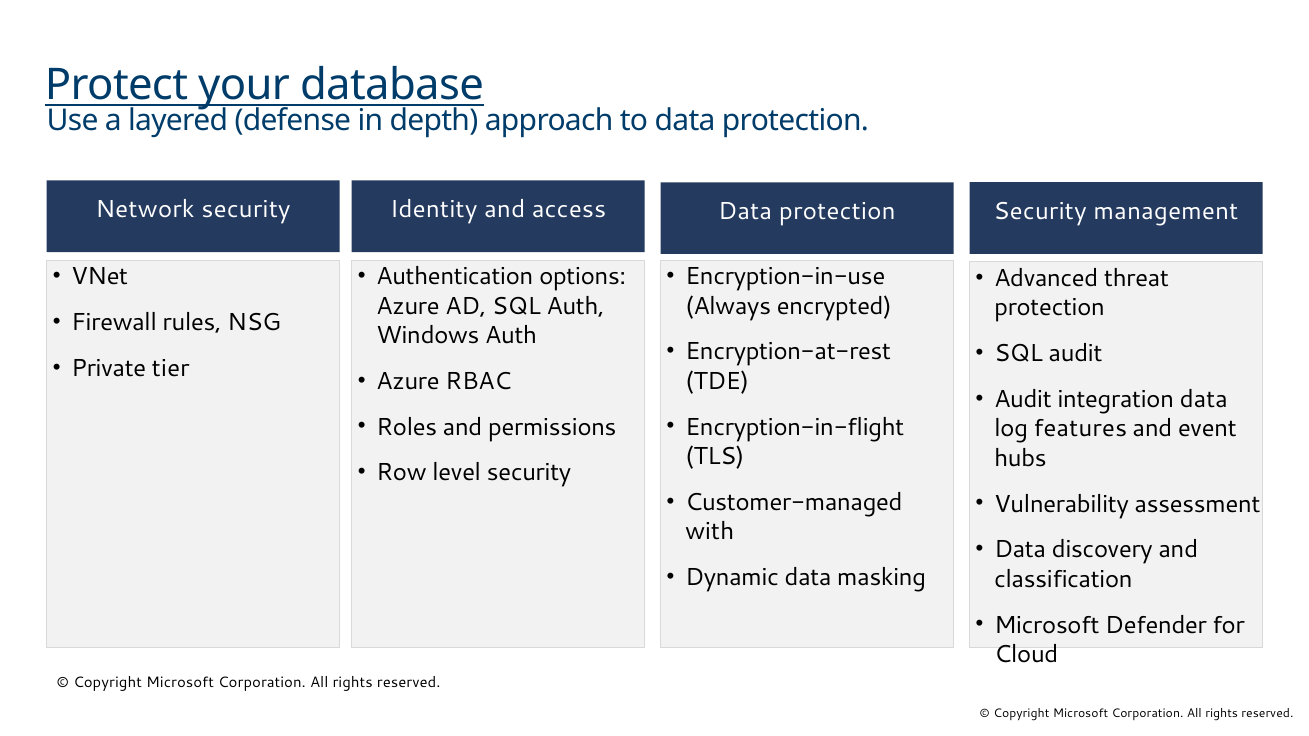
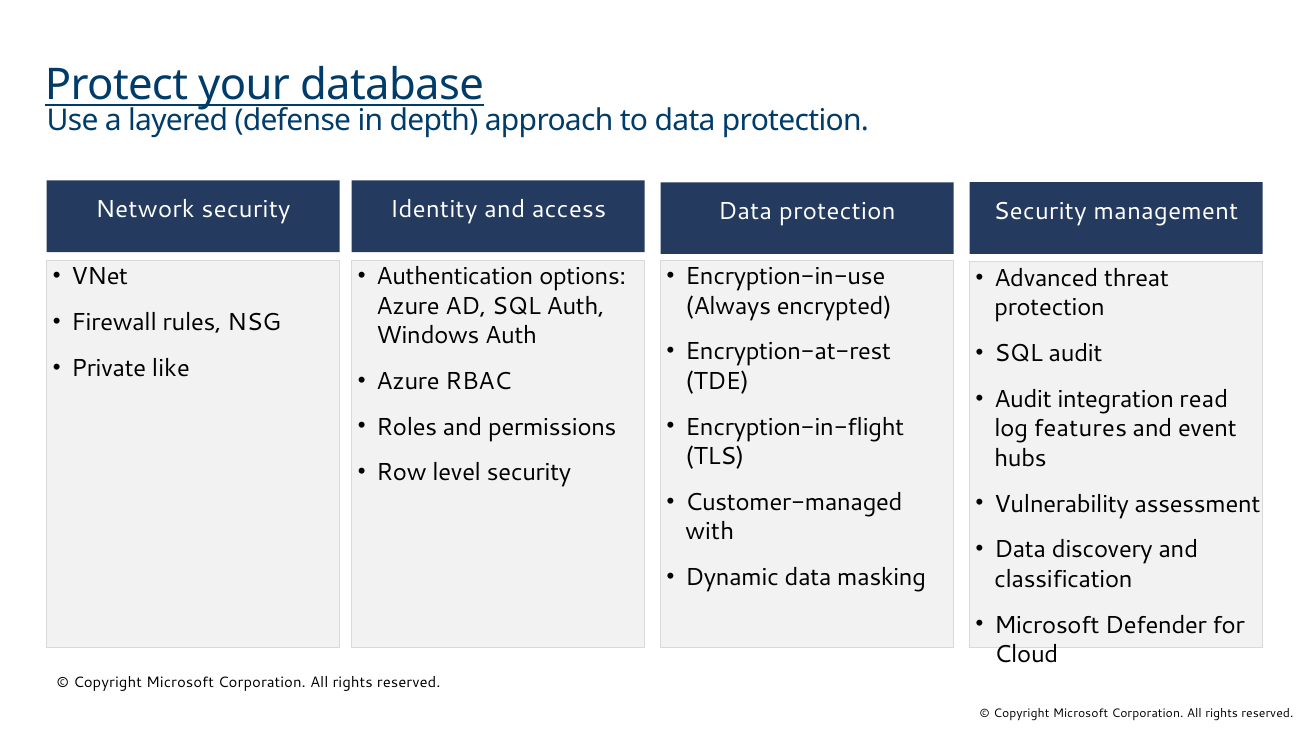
tier: tier -> like (171, 368)
integration data: data -> read (1204, 399)
